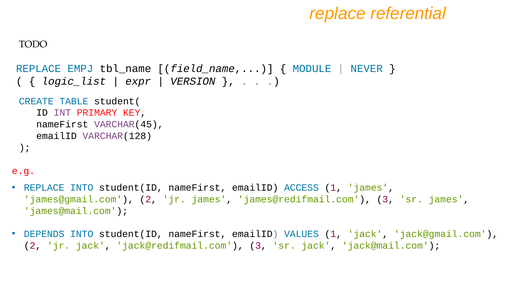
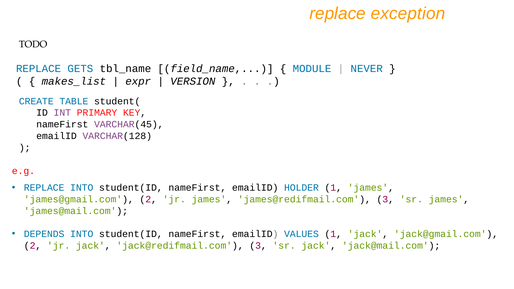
referential: referential -> exception (408, 13)
EMPJ: EMPJ -> GETS (80, 69)
logic_list: logic_list -> makes_list (74, 81)
ACCESS: ACCESS -> HOLDER (301, 188)
